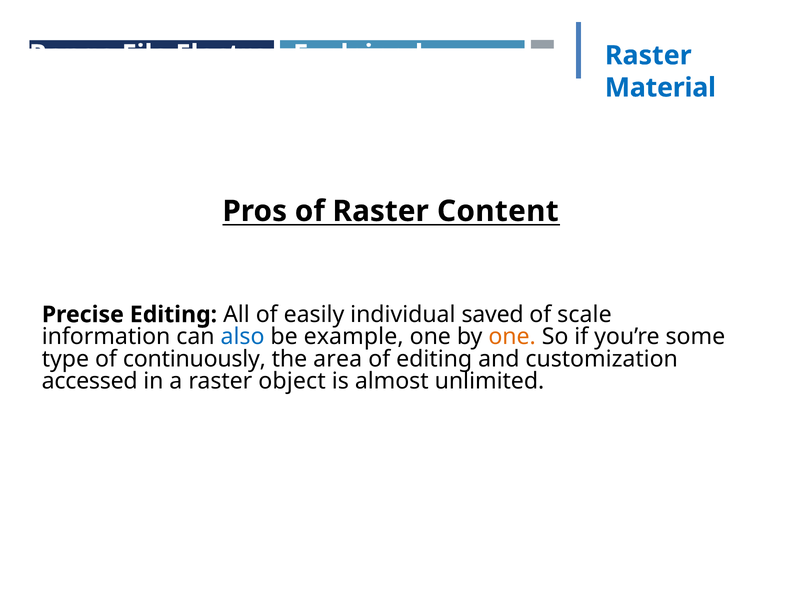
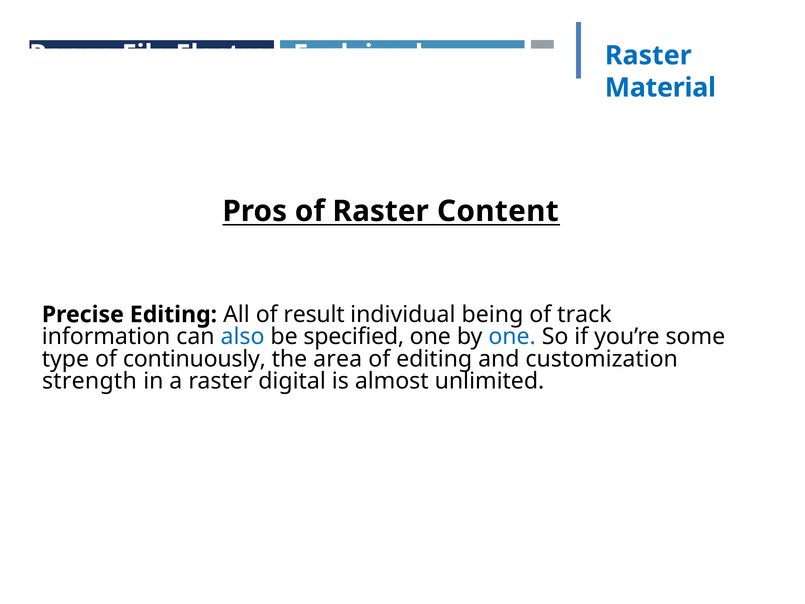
easily: easily -> result (314, 314)
saved: saved -> being (492, 314)
scale: scale -> track (584, 314)
example: example -> specified (354, 337)
one colour: orange -> blue (512, 337)
accessed: accessed -> strength (89, 381)
object: object -> digital (292, 381)
